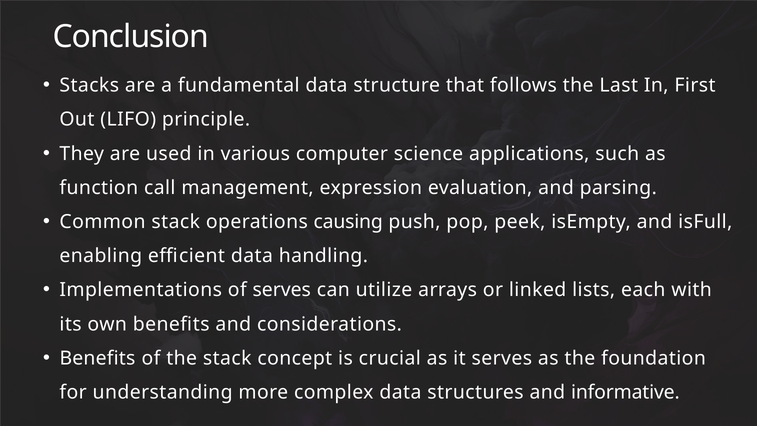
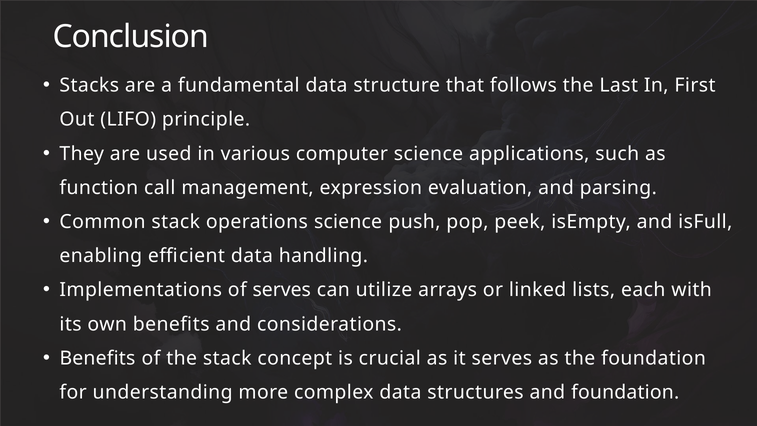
operations causing: causing -> science (348, 222)
and informative: informative -> foundation (625, 392)
